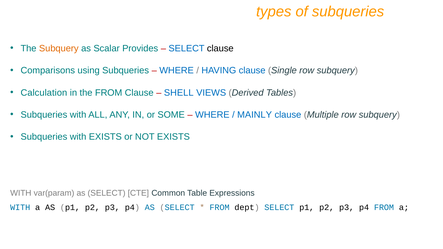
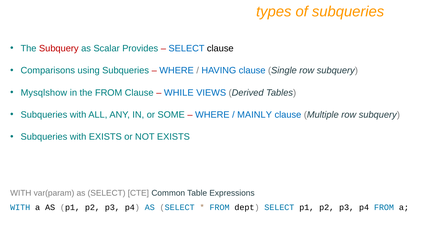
Subquery colour: orange -> red (59, 48)
Calculation: Calculation -> Mysqlshow (44, 93)
SHELL: SHELL -> WHILE (179, 93)
